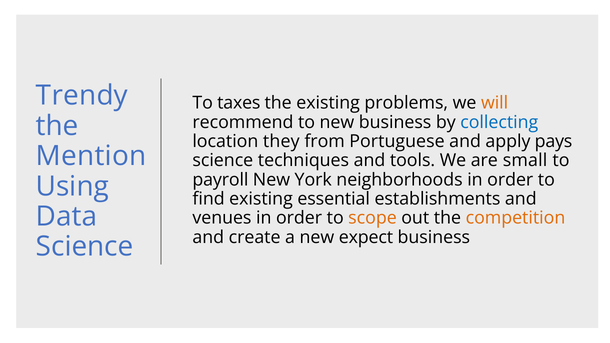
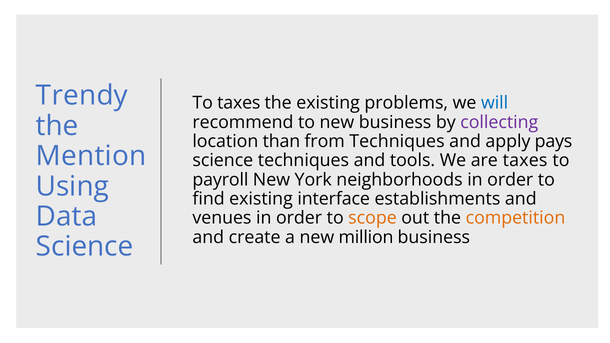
will colour: orange -> blue (495, 103)
collecting colour: blue -> purple (499, 122)
they: they -> than (281, 141)
from Portuguese: Portuguese -> Techniques (397, 141)
are small: small -> taxes (525, 161)
essential: essential -> interface (334, 199)
expect: expect -> million (366, 237)
